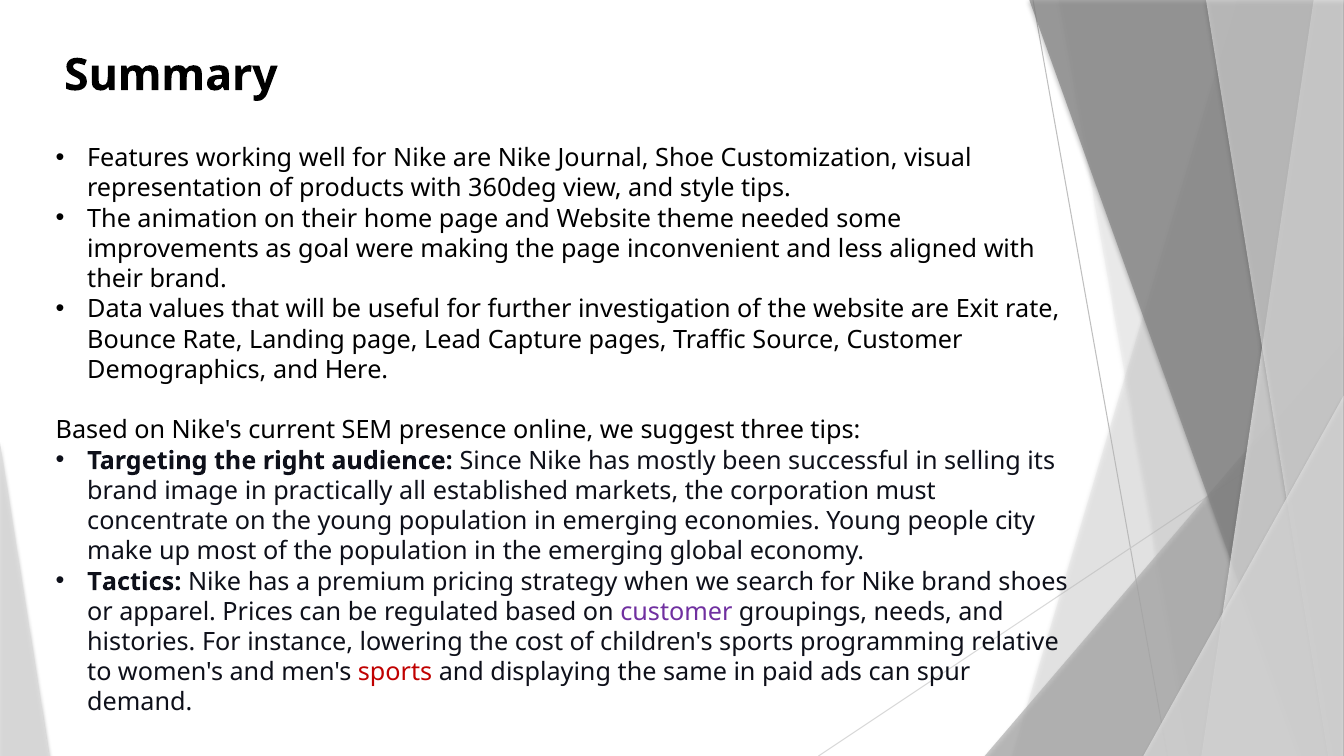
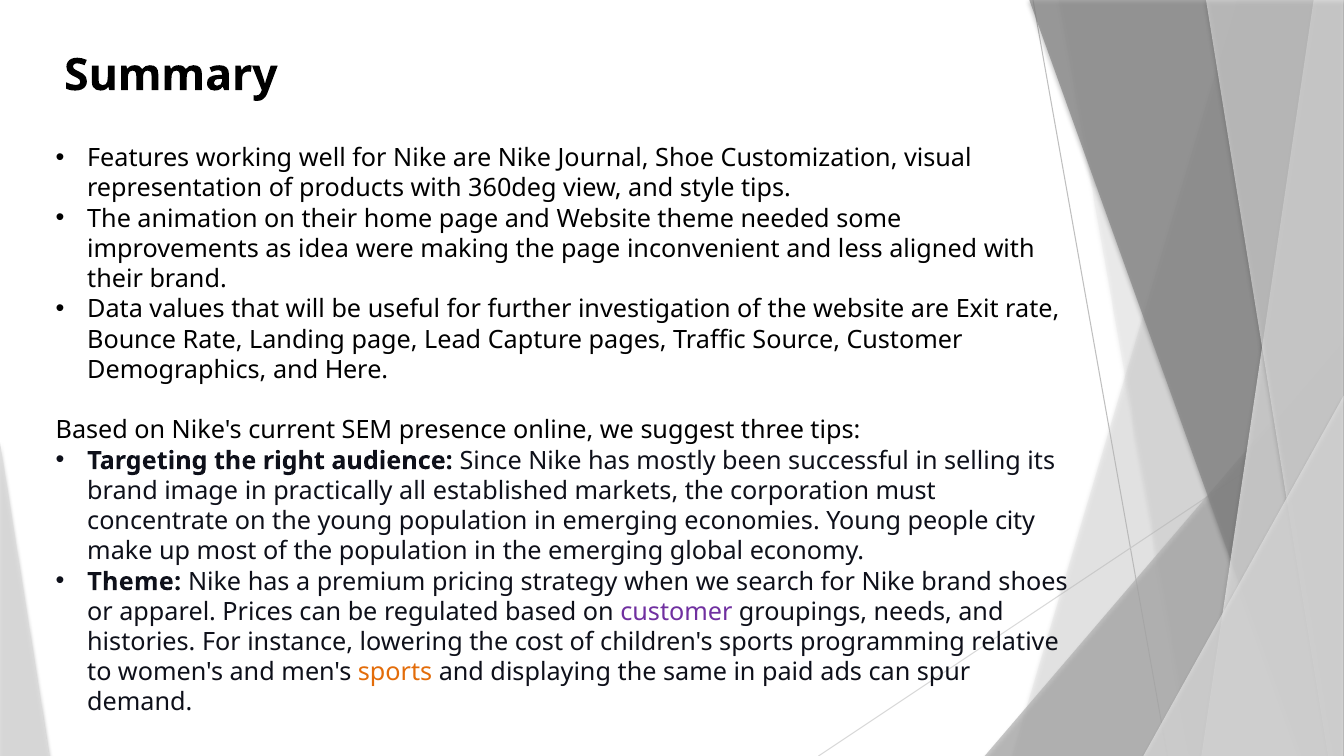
goal: goal -> idea (324, 249)
Tactics: Tactics -> Theme (134, 582)
sports colour: red -> orange (395, 672)
